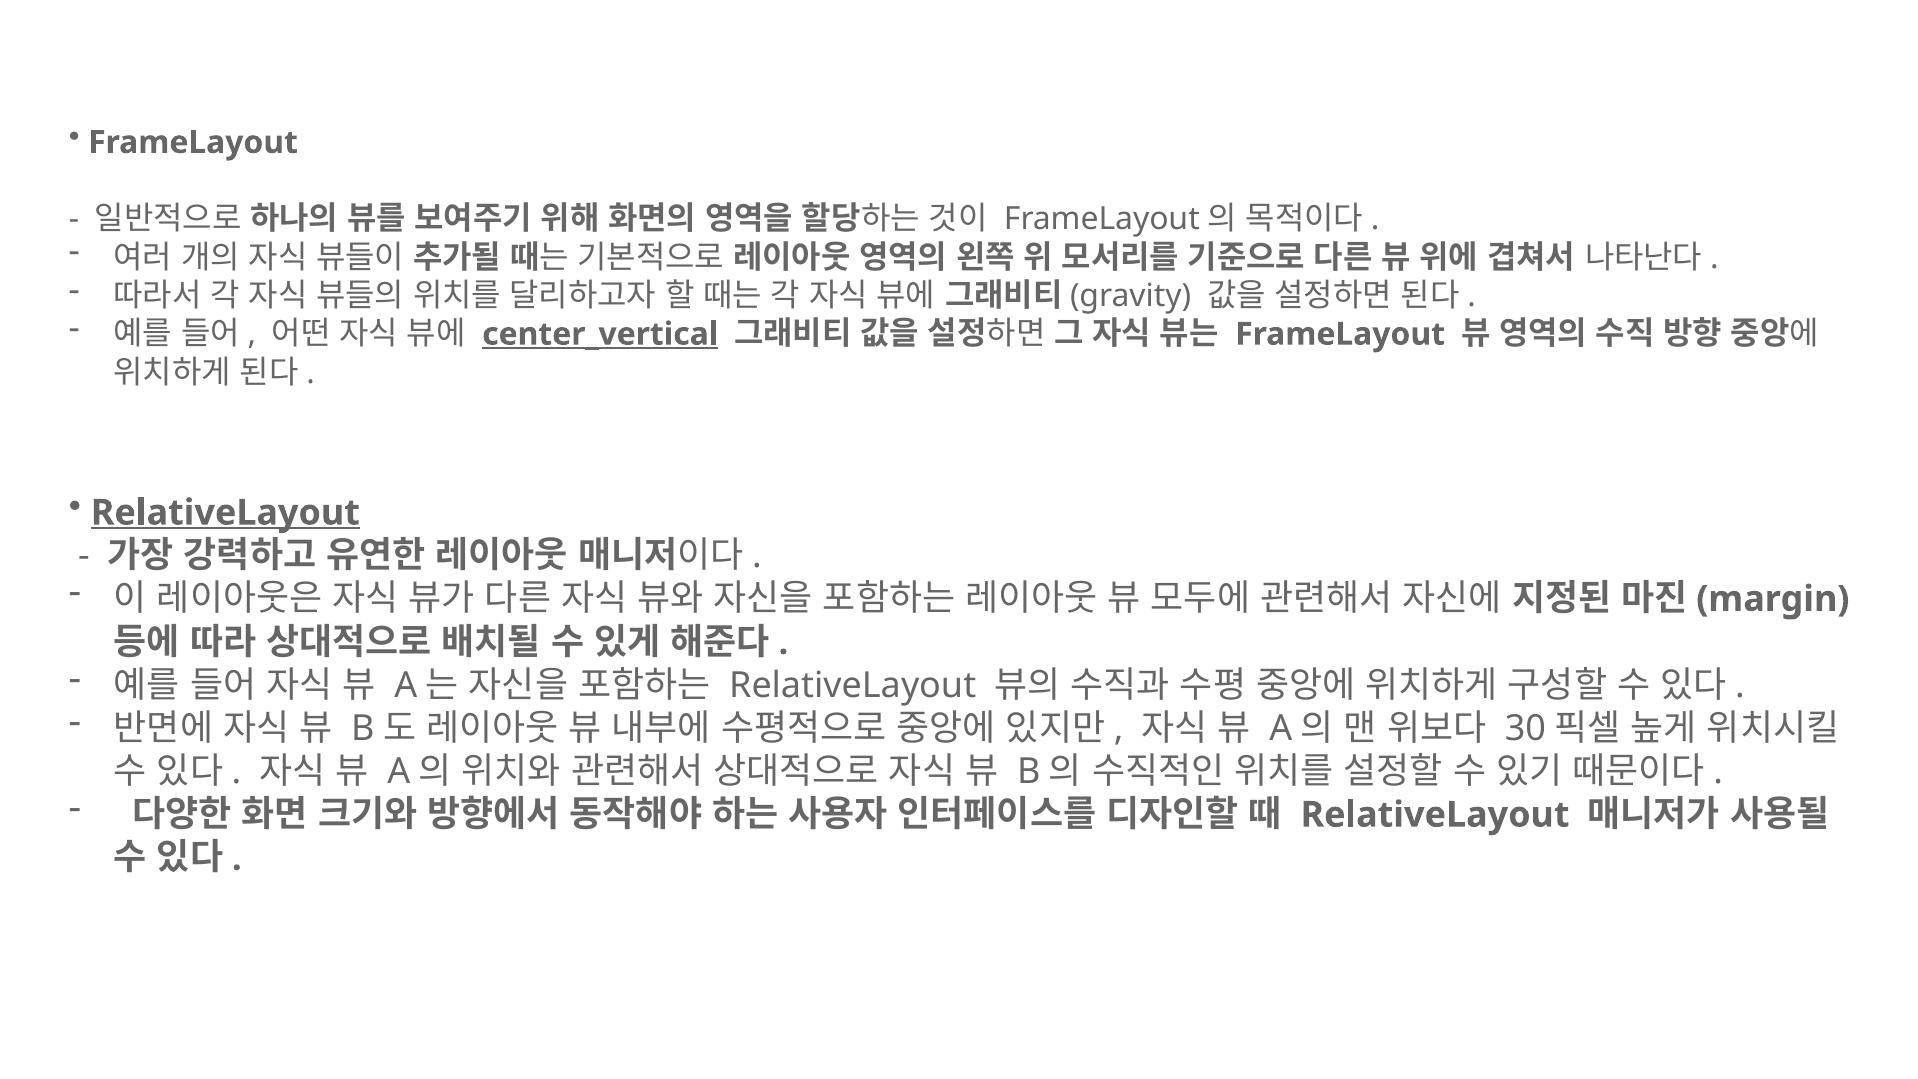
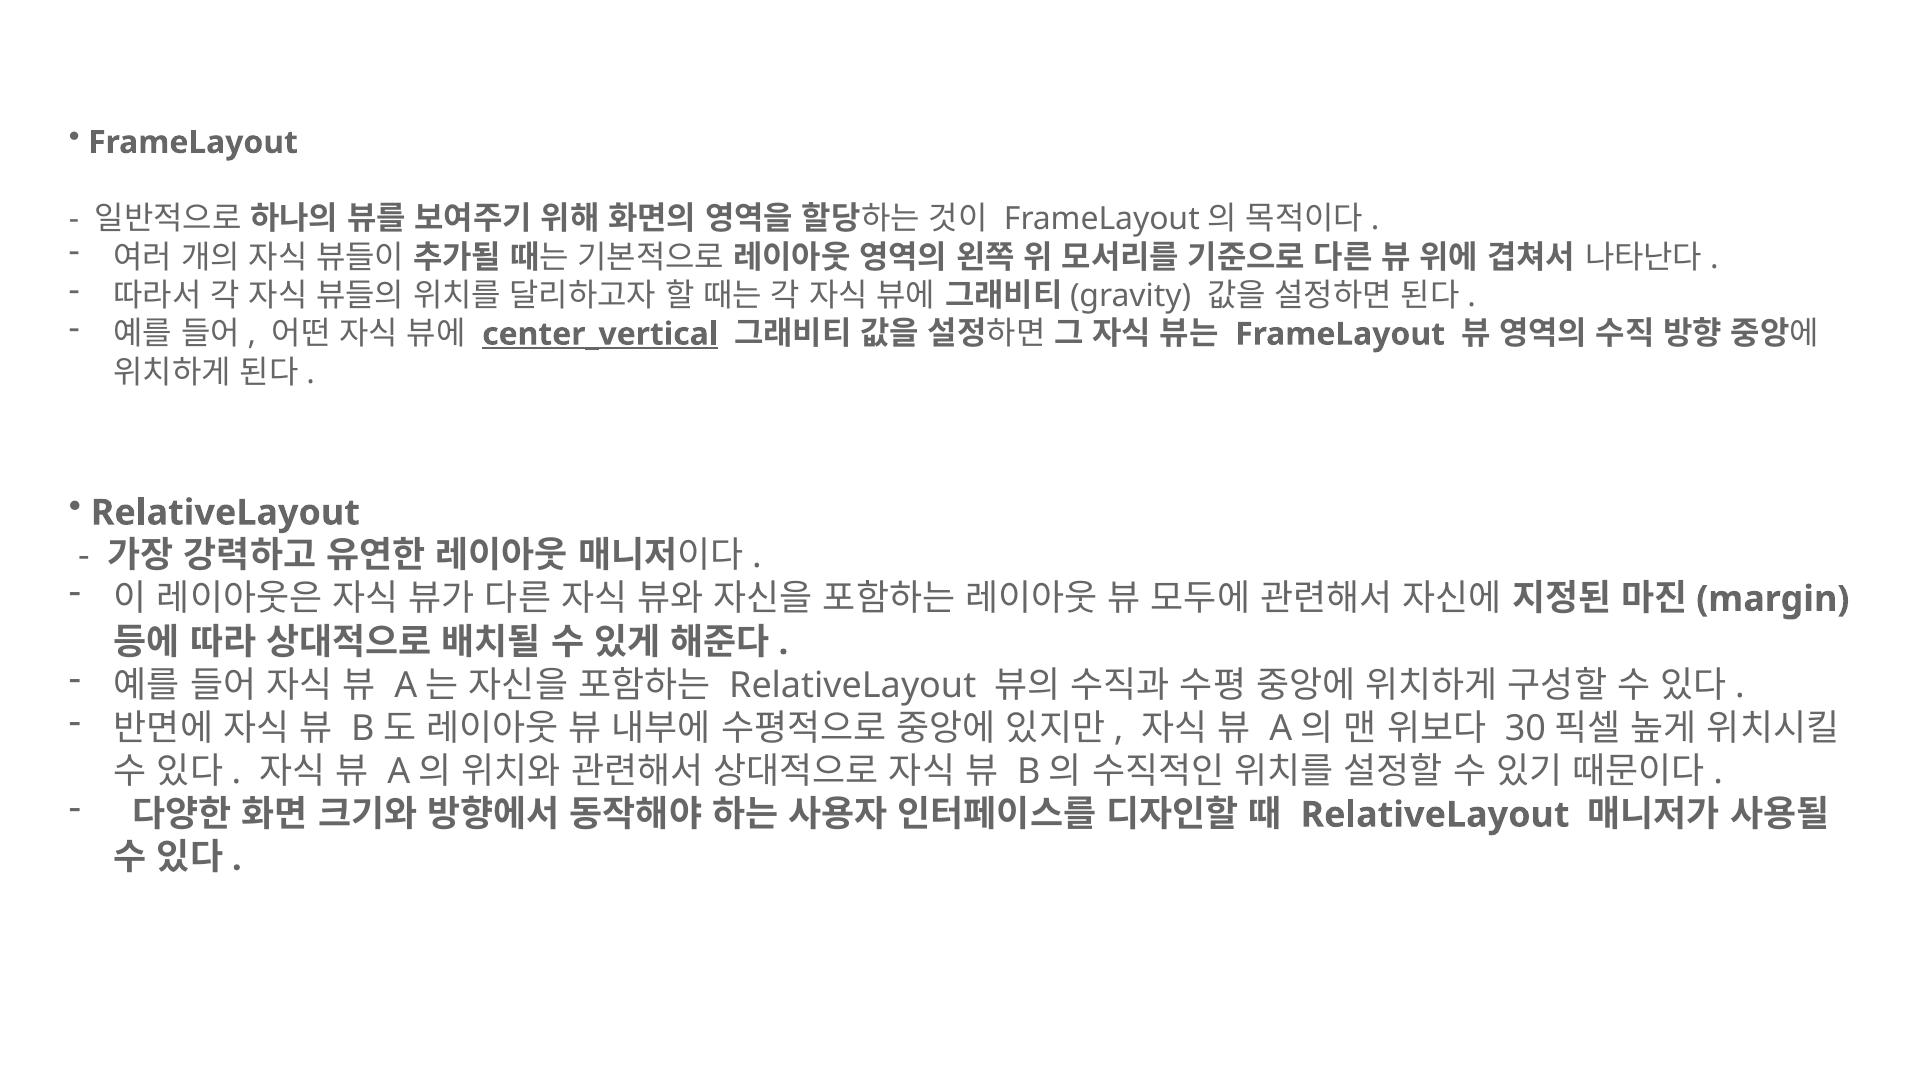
RelativeLayout underline: present -> none (225, 513)
